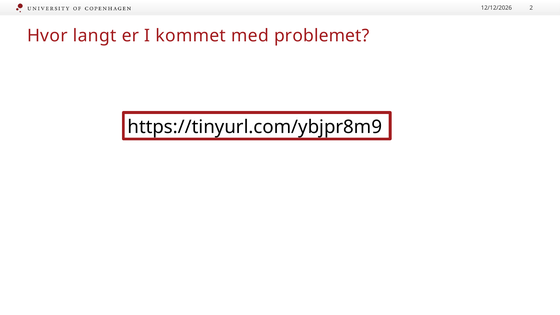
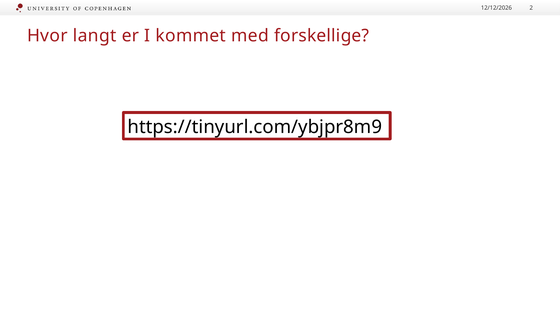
problemet: problemet -> forskellige (322, 36)
